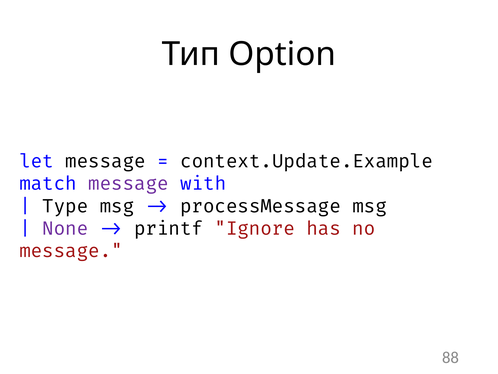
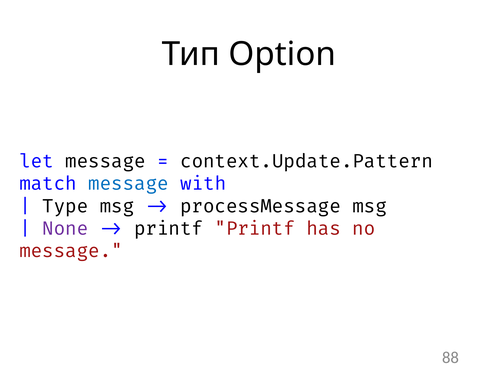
context.Update.Example: context.Update.Example -> context.Update.Pattern (307, 161)
message colour: purple -> blue (129, 184)
printf Ignore: Ignore -> Printf (255, 228)
